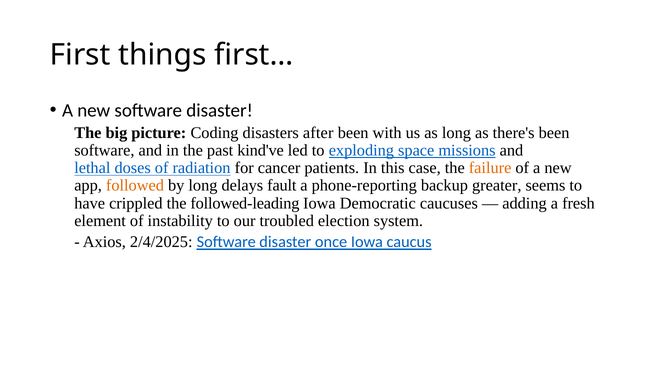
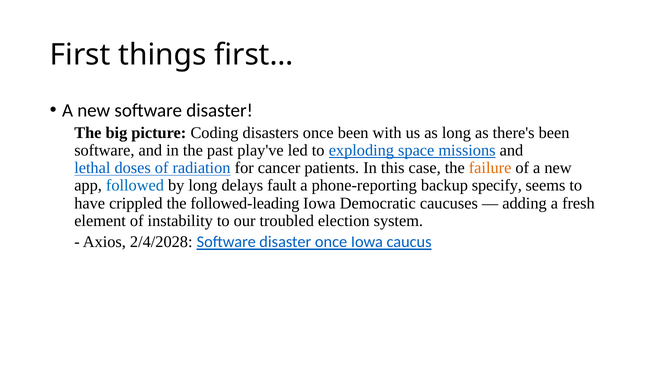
disasters after: after -> once (318, 133)
kind've: kind've -> play've (261, 151)
followed colour: orange -> blue (135, 186)
greater: greater -> specify (497, 186)
2/4/2025: 2/4/2025 -> 2/4/2028 (161, 242)
